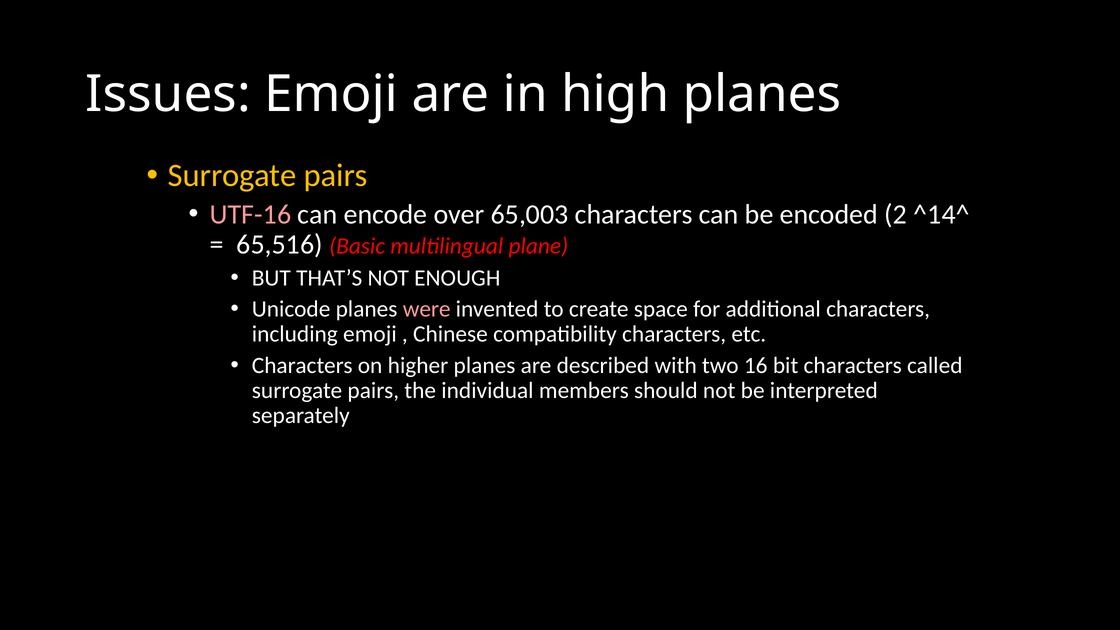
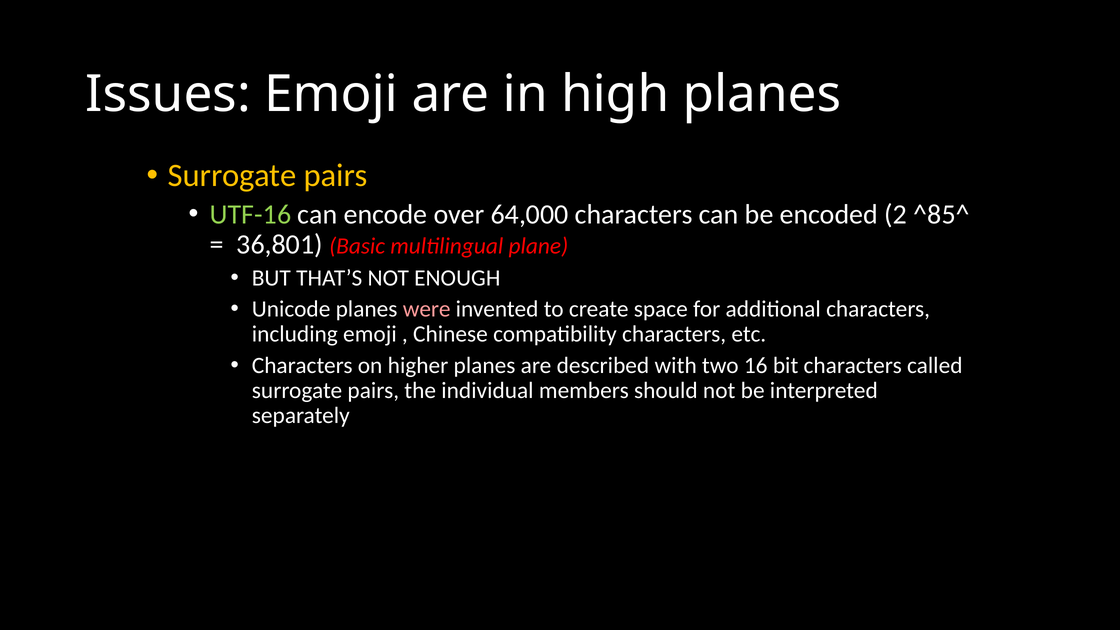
UTF-16 colour: pink -> light green (251, 214)
65,003: 65,003 -> 64,000 (530, 214)
^14^: ^14^ -> ^85^ (942, 214)
65,516: 65,516 -> 36,801 (280, 245)
